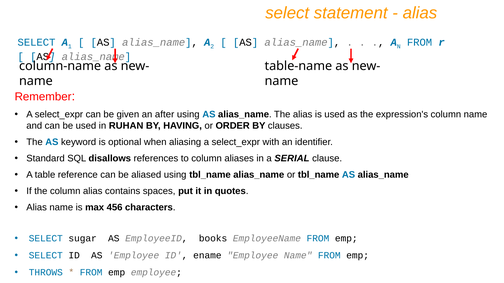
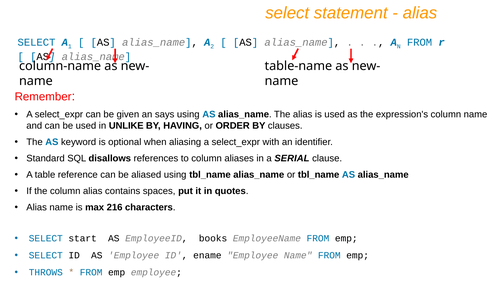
after: after -> says (165, 115)
RUHAN: RUHAN -> UNLIKE (126, 126)
456: 456 -> 216 (115, 208)
sugar: sugar -> start (83, 239)
